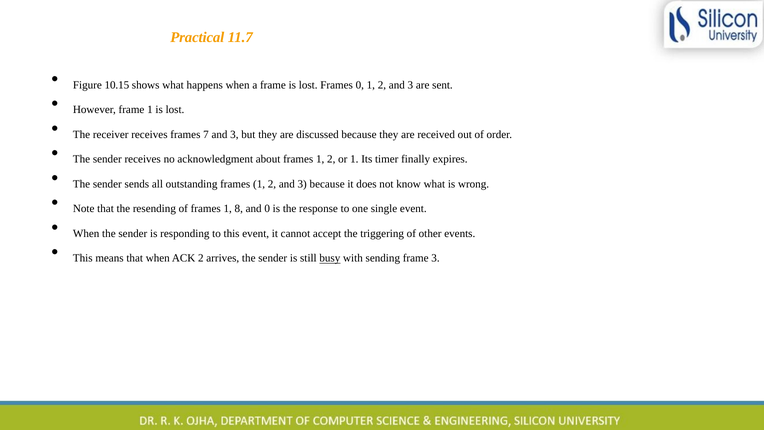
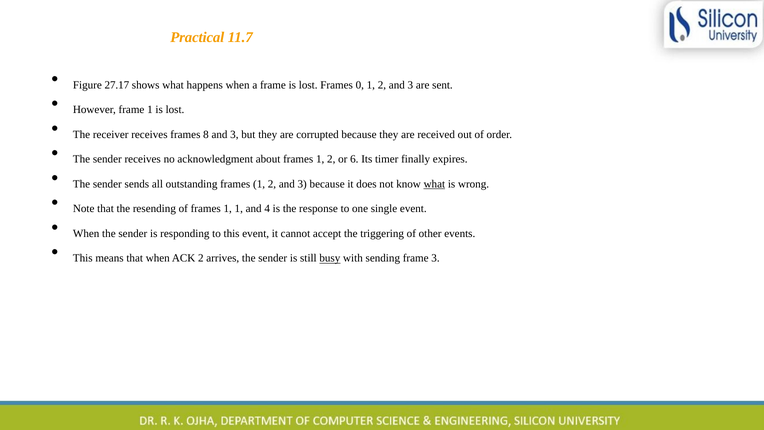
10.15: 10.15 -> 27.17 (117, 85)
7: 7 -> 8 (206, 134)
discussed: discussed -> corrupted (318, 134)
or 1: 1 -> 6 (354, 159)
what underline: none -> present (434, 184)
1 8: 8 -> 1 (239, 209)
and 0: 0 -> 4 (267, 209)
